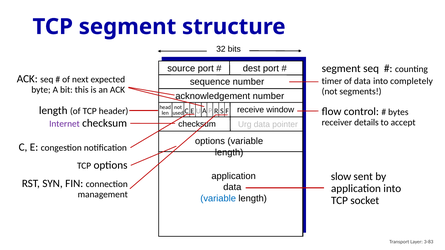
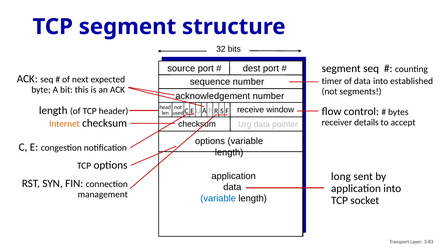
completely: completely -> established (412, 81)
Internet colour: purple -> orange (64, 124)
slow: slow -> long (341, 177)
